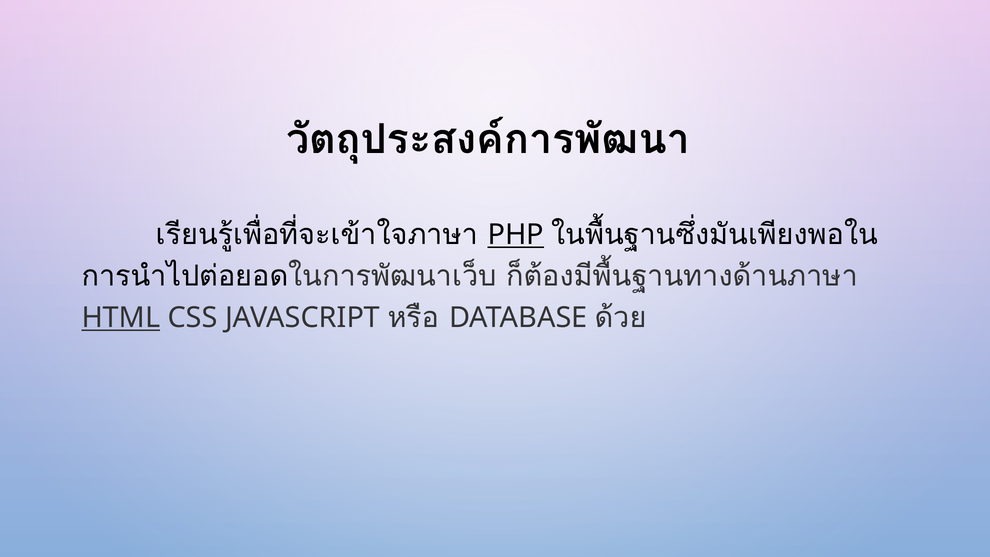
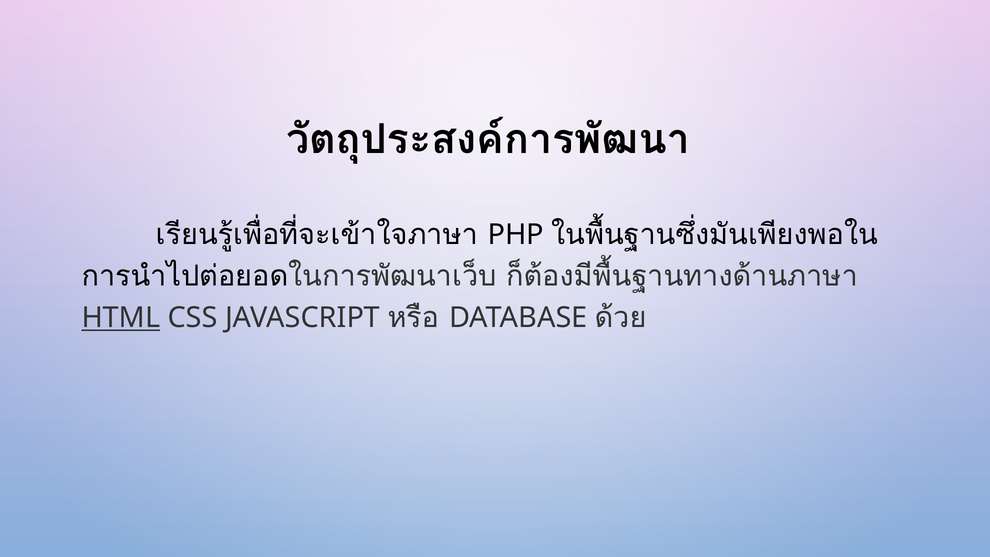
PHP underline: present -> none (516, 235)
